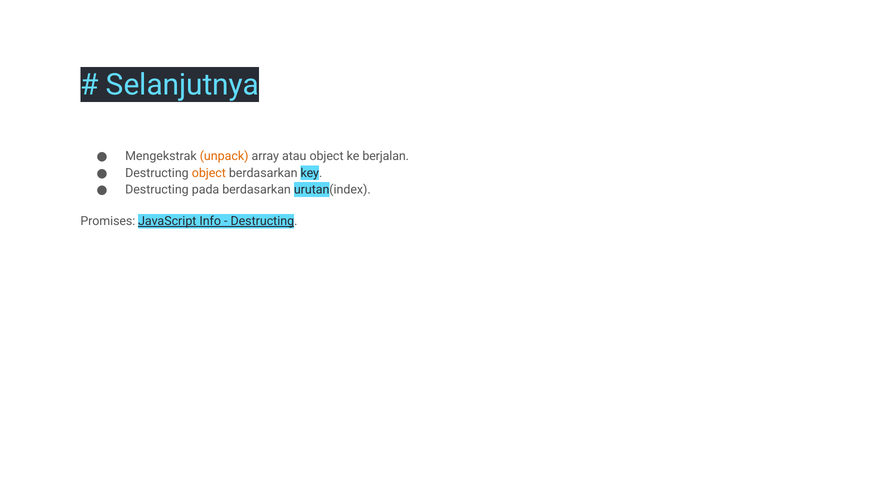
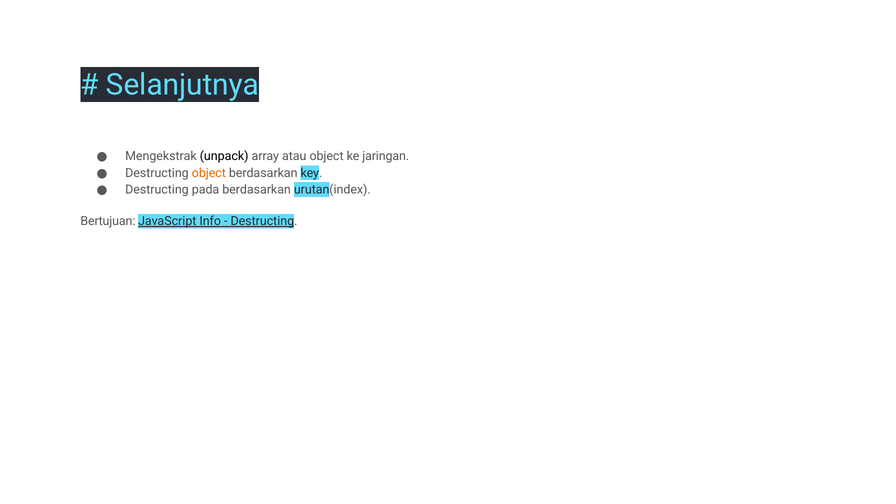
unpack colour: orange -> black (224, 156)
berjalan: berjalan -> jaringan (386, 156)
Promises: Promises -> Bertujuan (108, 221)
